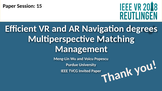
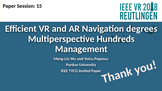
Matching: Matching -> Hundreds (116, 39)
